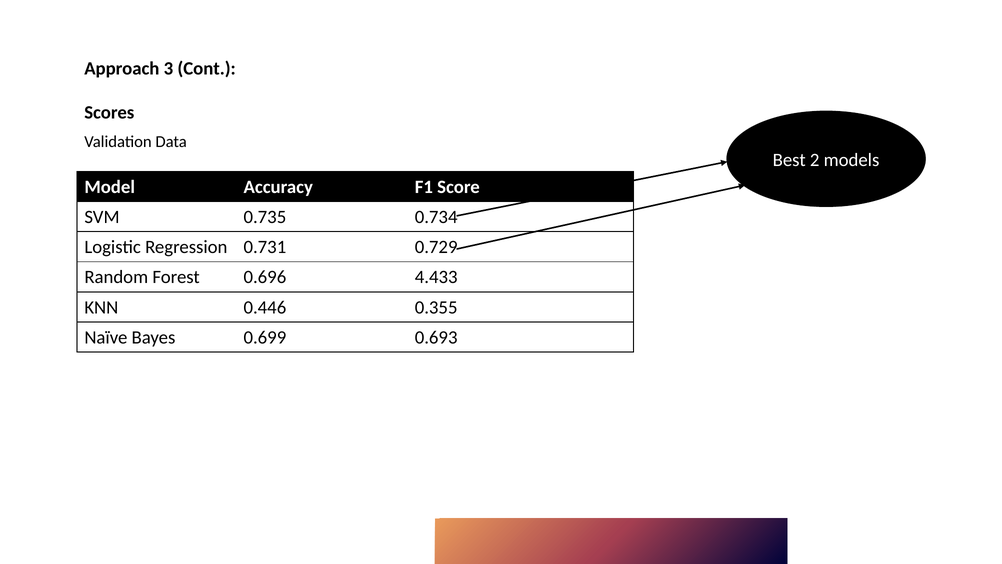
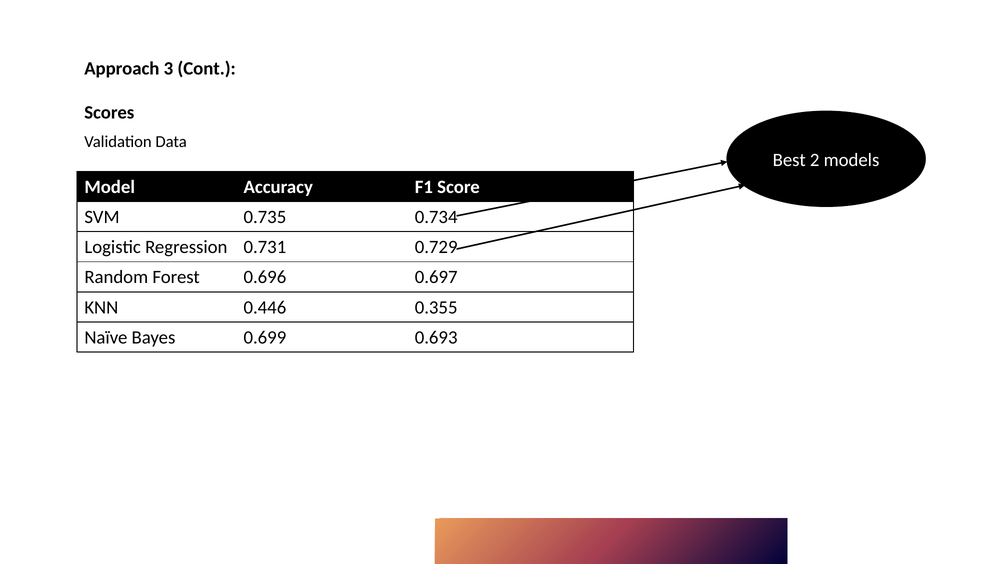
4.433: 4.433 -> 0.697 (436, 277)
